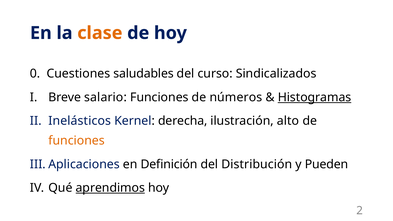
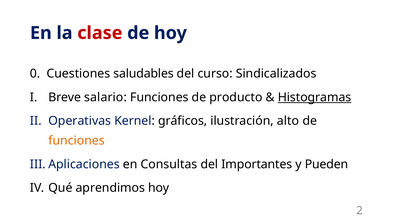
clase colour: orange -> red (100, 33)
números: números -> producto (236, 97)
Inelásticos: Inelásticos -> Operativas (80, 121)
derecha: derecha -> gráficos (183, 121)
Definición: Definición -> Consultas (169, 164)
Distribución: Distribución -> Importantes (257, 164)
aprendimos underline: present -> none (110, 188)
